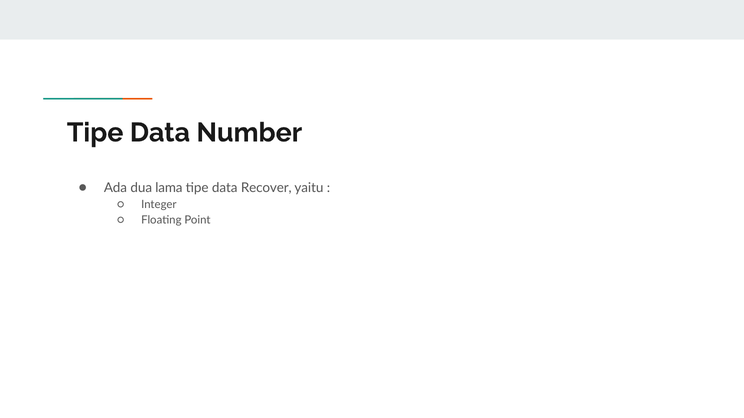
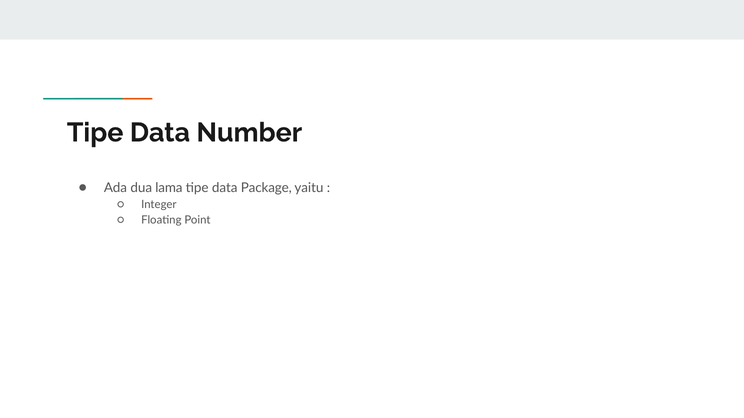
Recover: Recover -> Package (266, 188)
